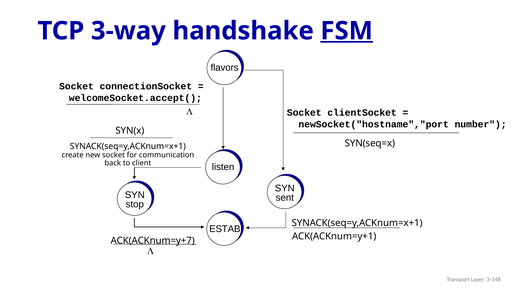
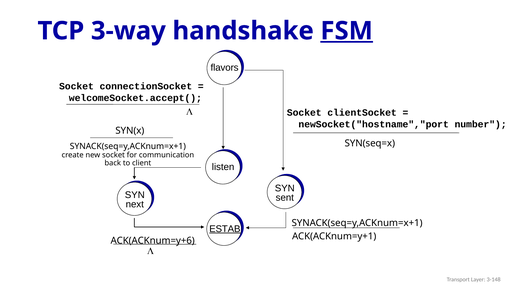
stop: stop -> next (135, 204)
ESTAB underline: none -> present (225, 229)
ACK(ACKnum=y+7: ACK(ACKnum=y+7 -> ACK(ACKnum=y+6 (153, 241)
